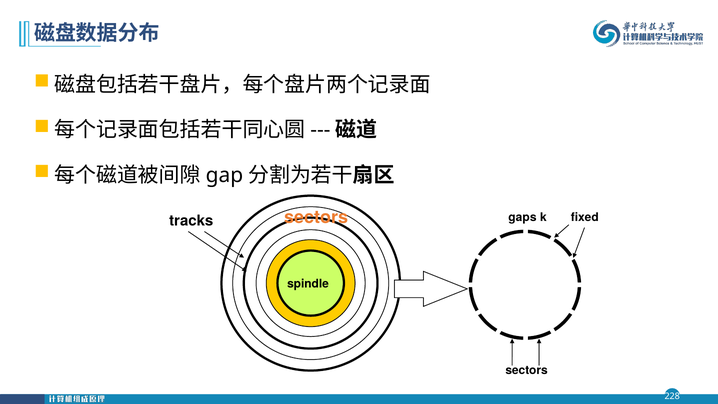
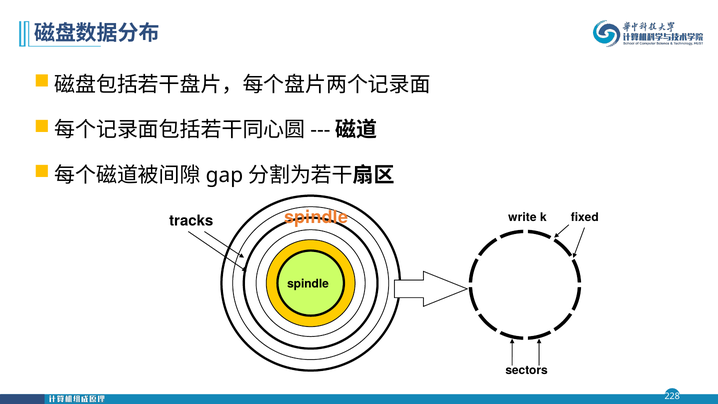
sectors: sectors -> spindle (316, 217)
gaps: gaps -> write (522, 217)
